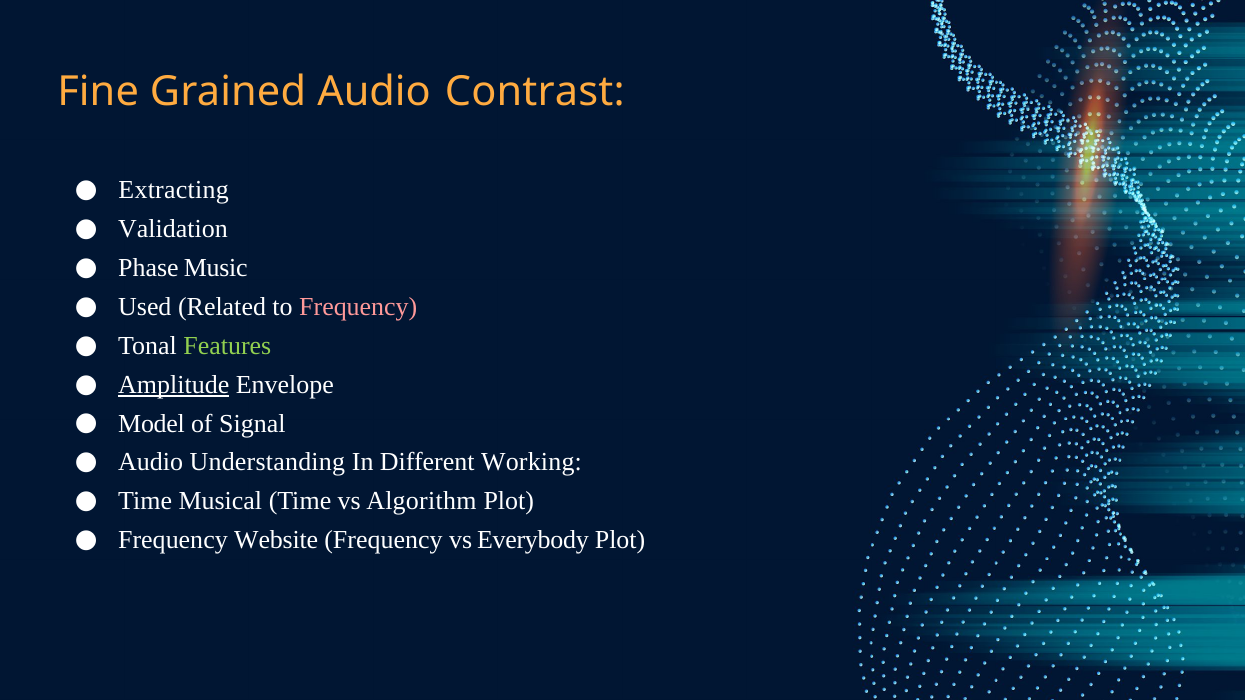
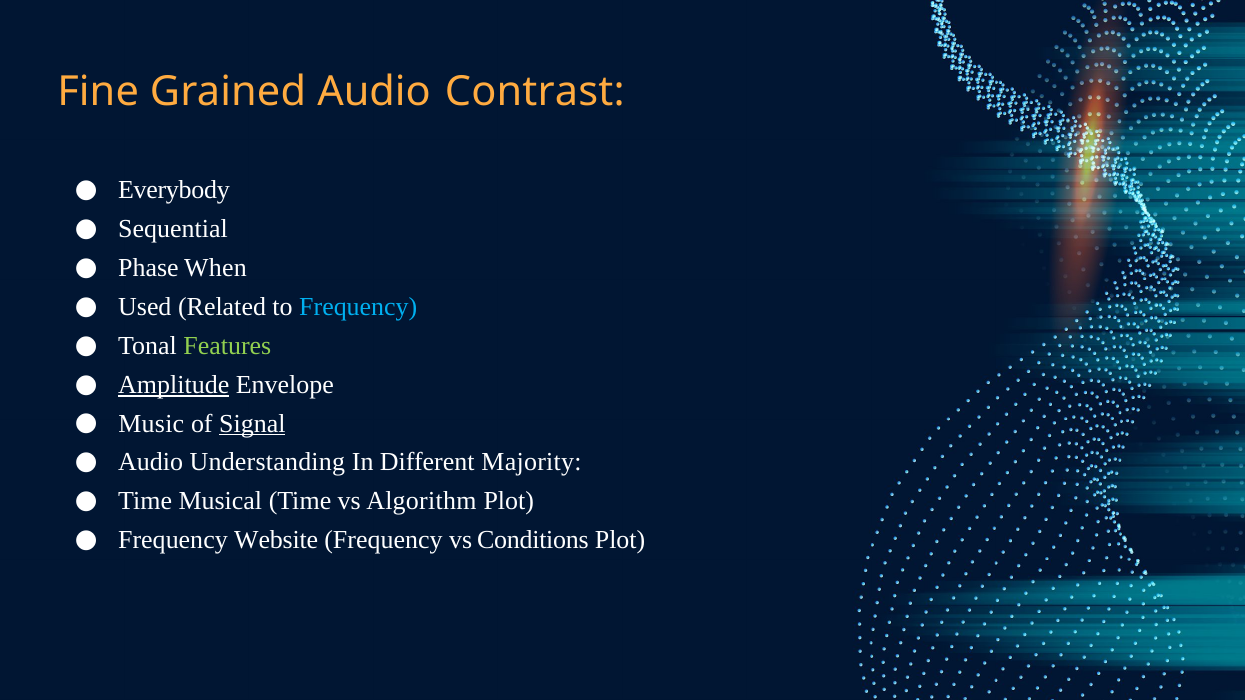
Extracting: Extracting -> Everybody (174, 190)
Validation: Validation -> Sequential (173, 229)
Music: Music -> When (215, 268)
Frequency colour: pink -> light blue (358, 307)
Model: Model -> Music (151, 424)
Signal underline: none -> present (252, 424)
Working: Working -> Majority (531, 463)
Everybody: Everybody -> Conditions (533, 540)
